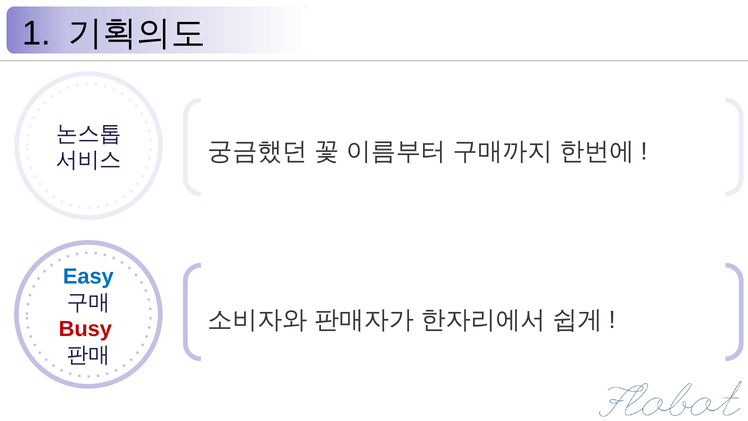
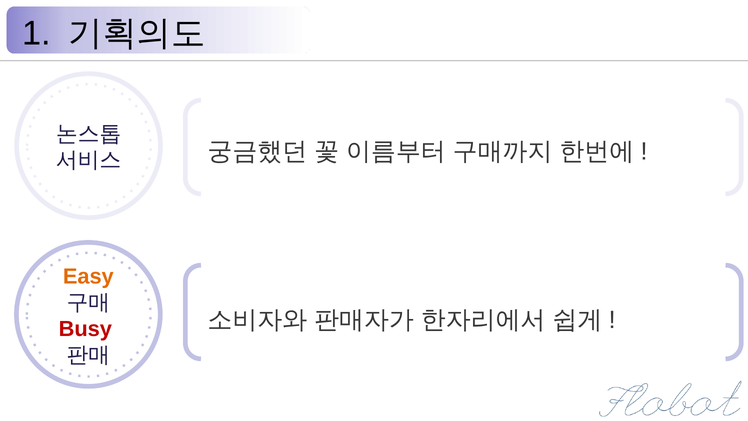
Easy colour: blue -> orange (88, 276)
